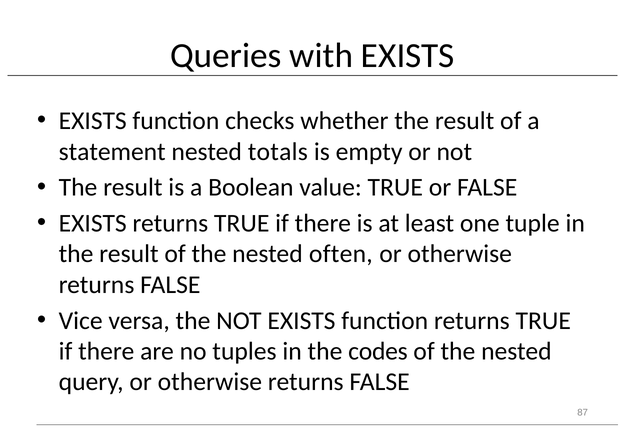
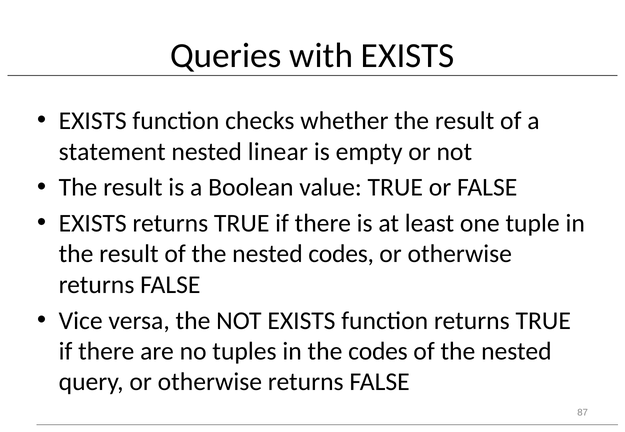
totals: totals -> linear (278, 152)
nested often: often -> codes (341, 254)
